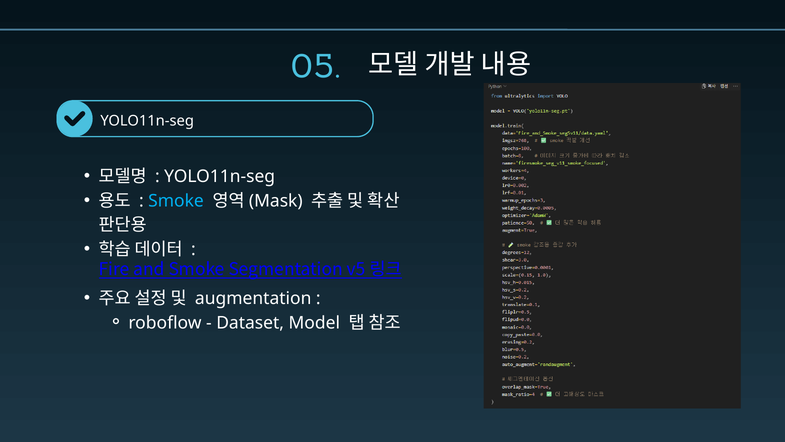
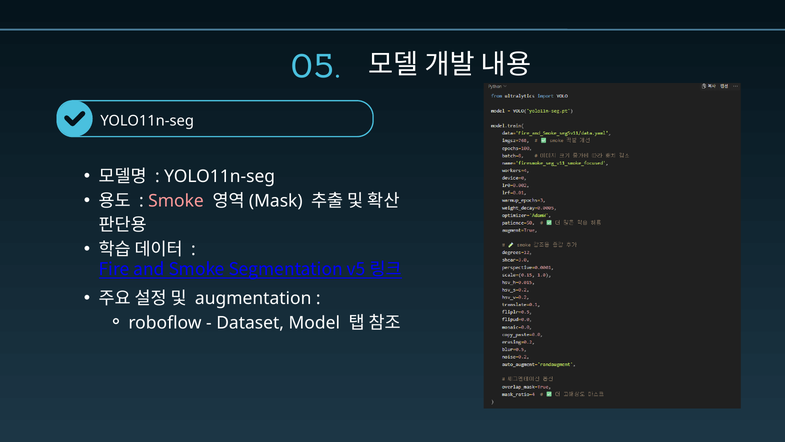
Smoke colour: light blue -> pink (176, 201)
